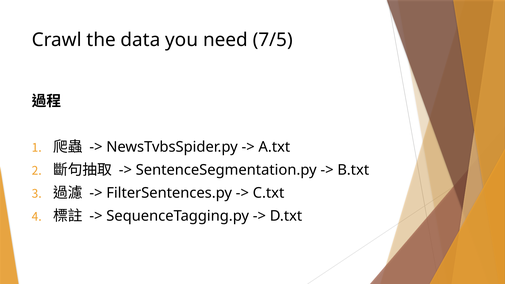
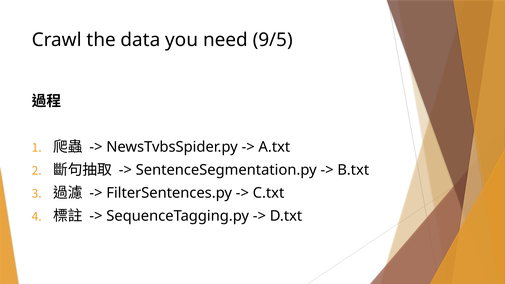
7/5: 7/5 -> 9/5 (273, 40)
